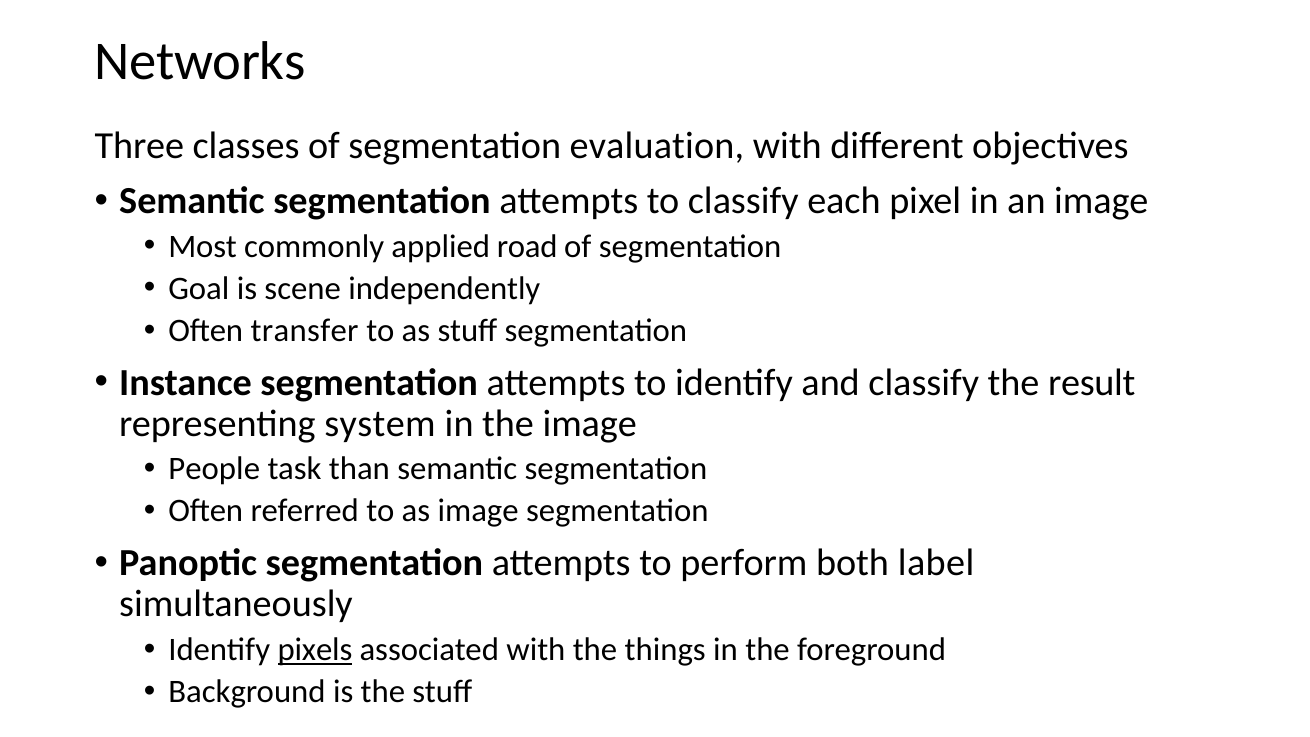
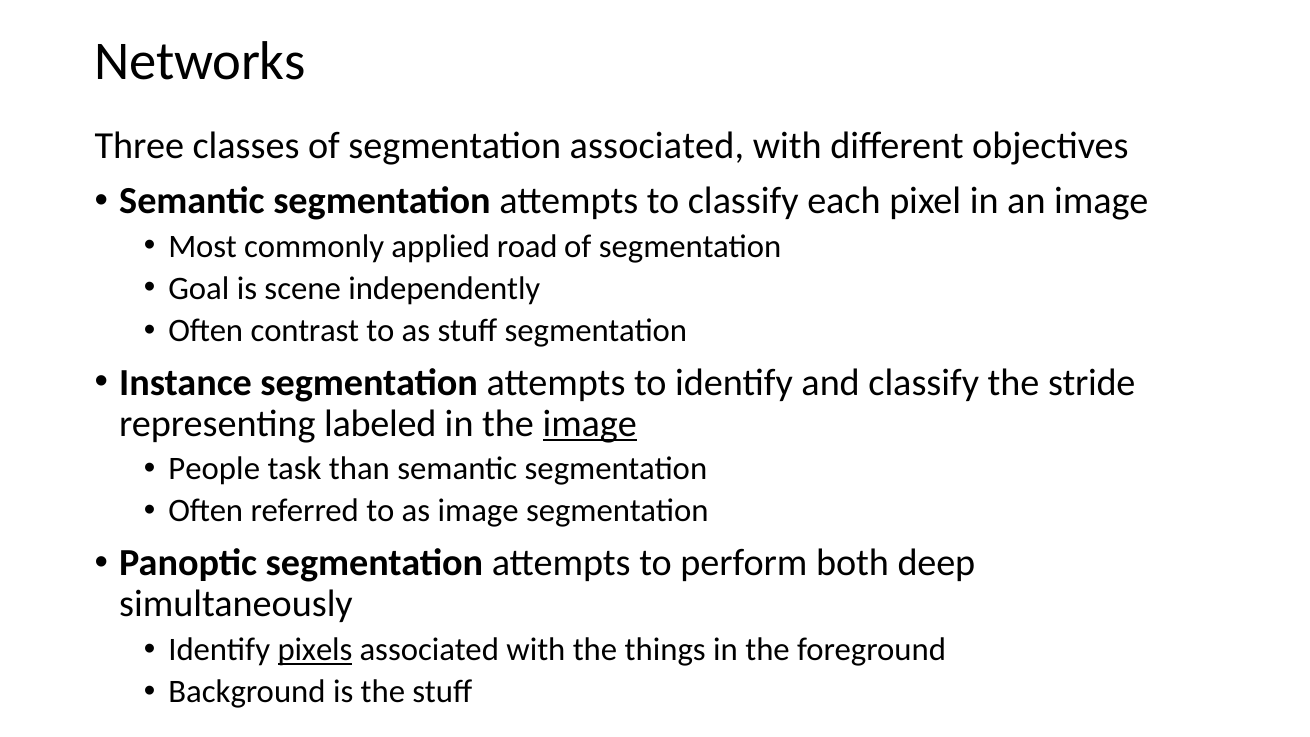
segmentation evaluation: evaluation -> associated (657, 146)
transfer: transfer -> contrast (305, 331)
result: result -> stride (1092, 382)
system: system -> labeled (380, 424)
image underline: none -> present (590, 424)
label: label -> deep (936, 563)
